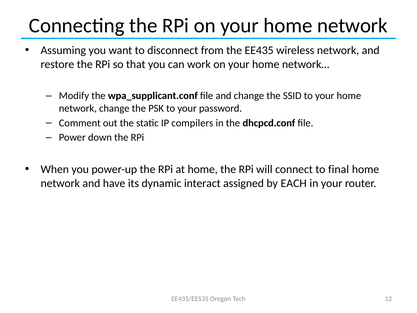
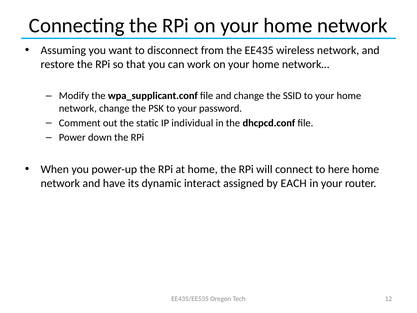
compilers: compilers -> individual (192, 123)
final: final -> here (339, 169)
